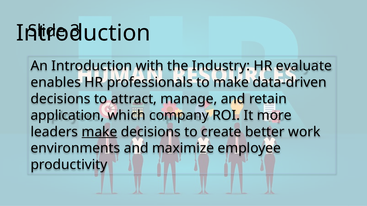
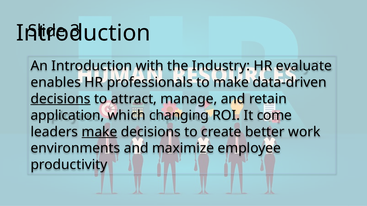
decisions underline: none -> present (61, 99)
company: company -> changing (179, 115)
more: more -> come (274, 115)
